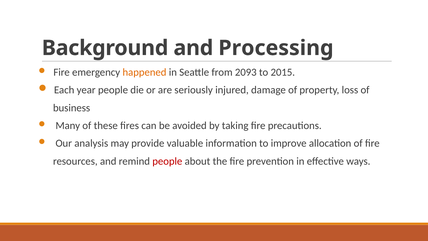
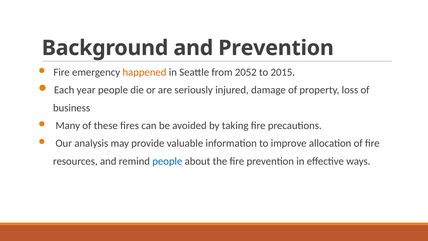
and Processing: Processing -> Prevention (276, 48)
2093: 2093 -> 2052 (246, 72)
people colour: red -> blue (167, 161)
